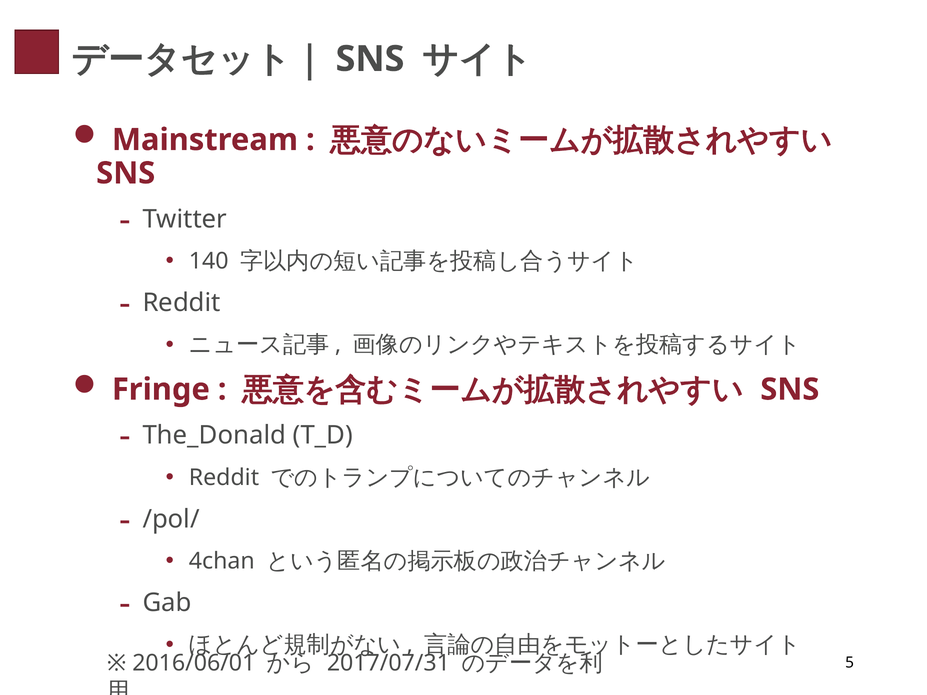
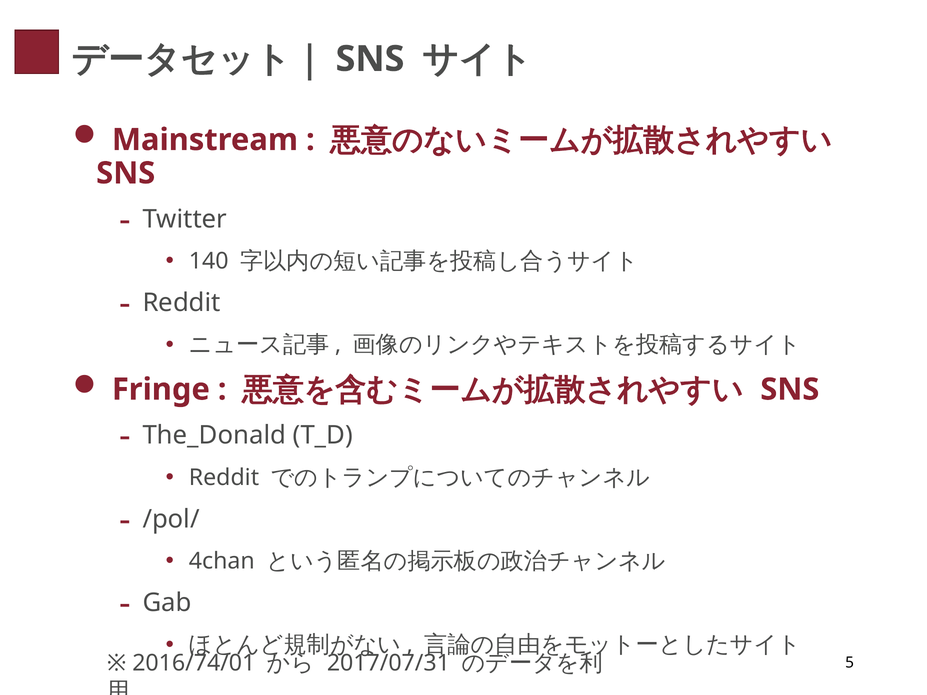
2016/06/01: 2016/06/01 -> 2016/74/01 (194, 663)
